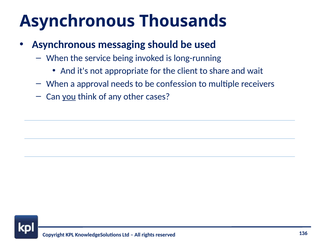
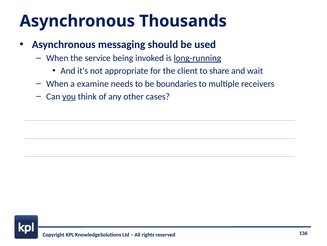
long-running underline: none -> present (197, 58)
approval: approval -> examine (93, 83)
confession: confession -> boundaries (177, 83)
